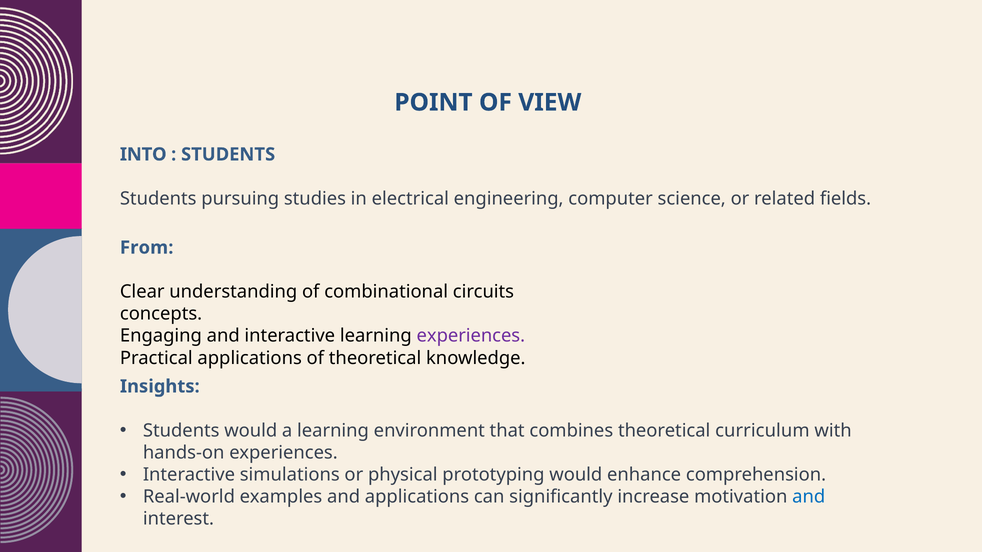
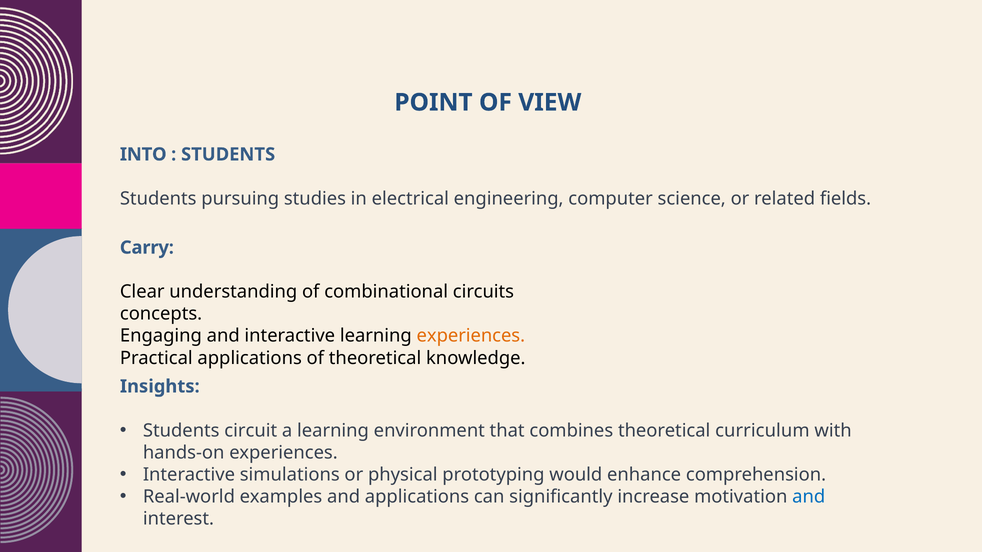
From: From -> Carry (147, 248)
experiences colour: purple -> orange (471, 336)
Students would: would -> circuit (251, 431)
